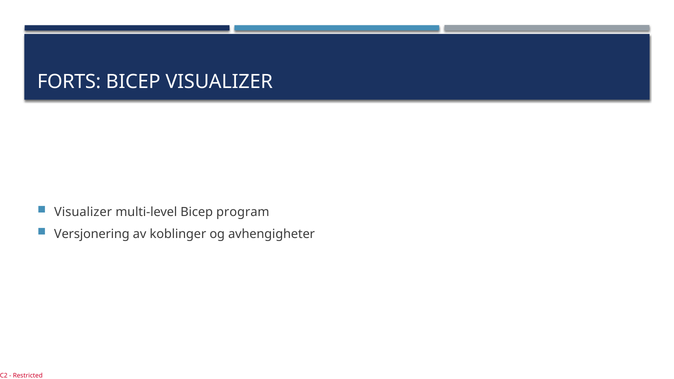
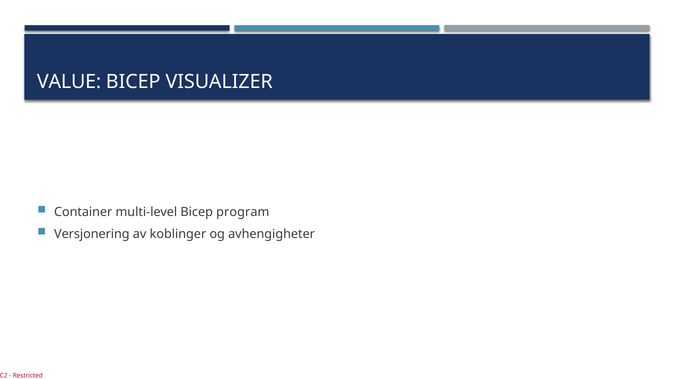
FORTS: FORTS -> VALUE (69, 82)
Visualizer: Visualizer -> Container (83, 212)
